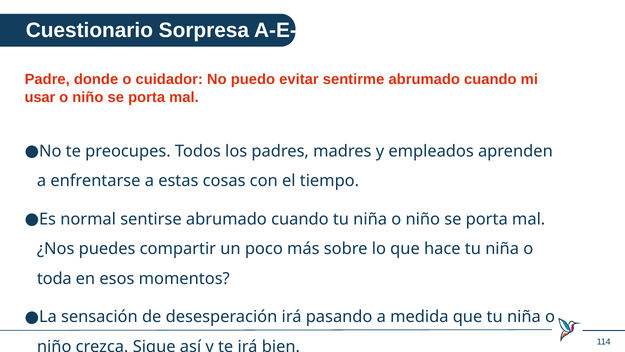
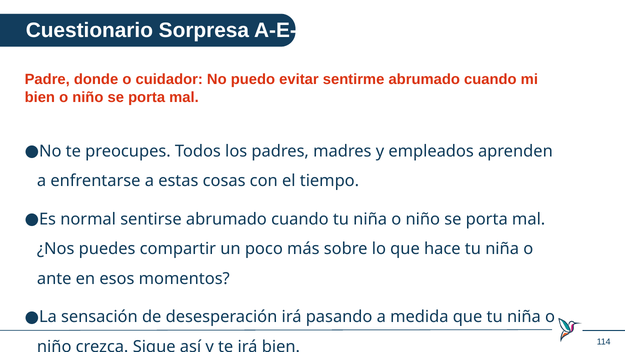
usar: usar -> bien (40, 97)
toda: toda -> ante (54, 278)
